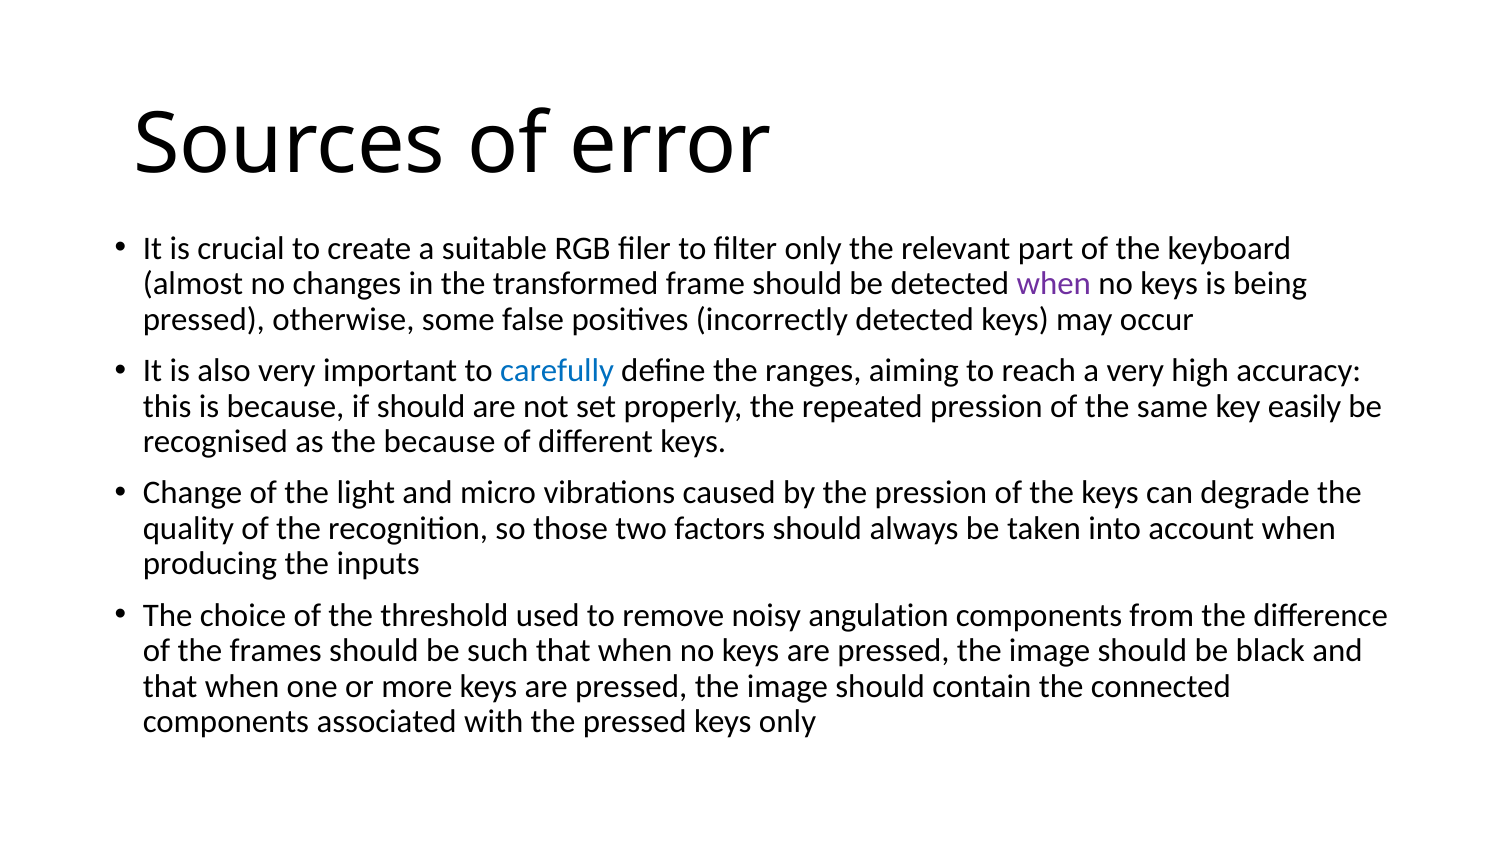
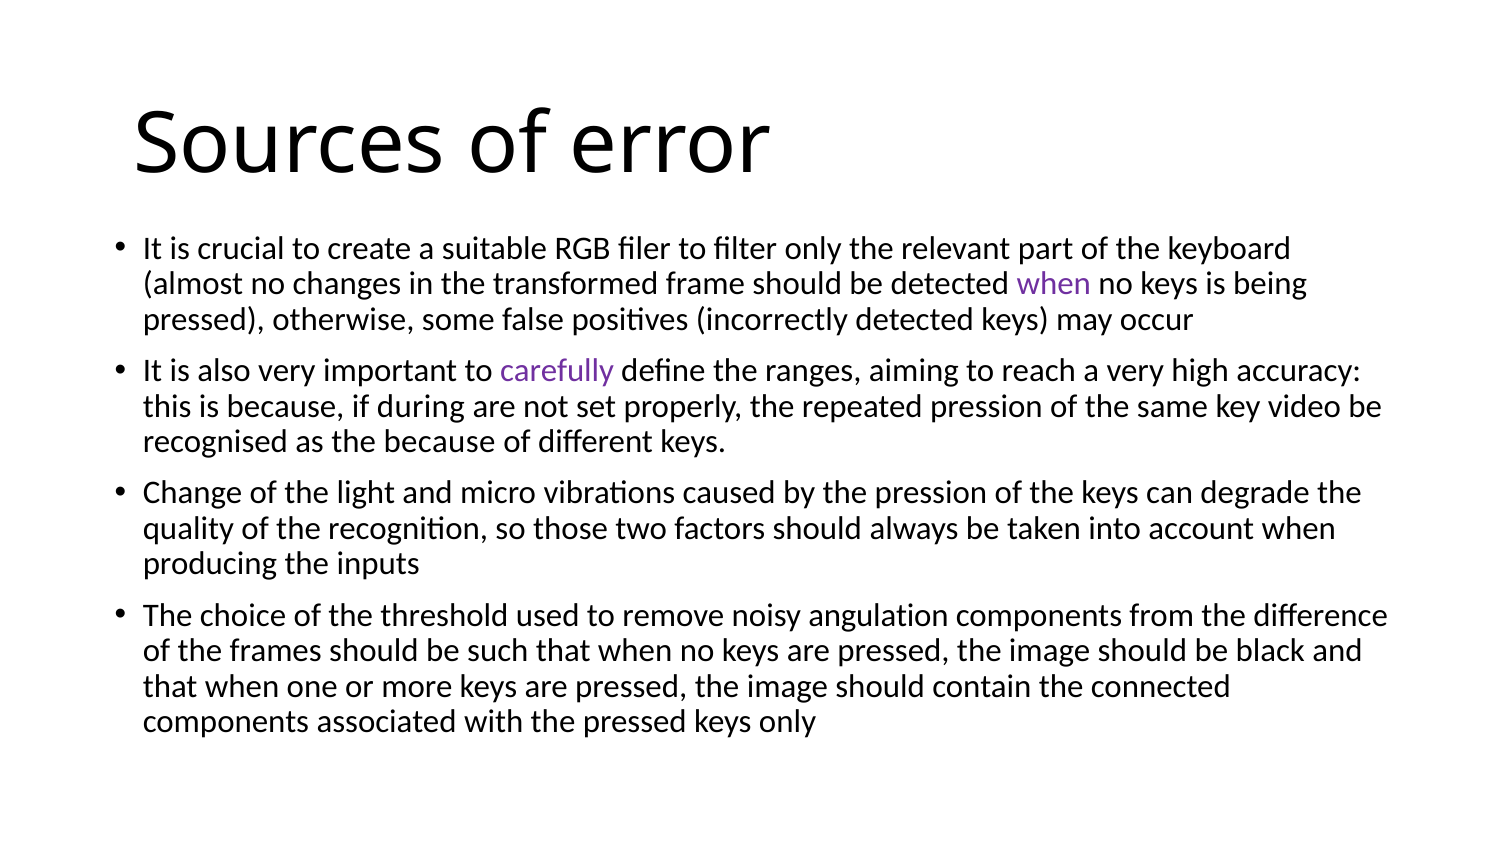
carefully colour: blue -> purple (557, 371)
if should: should -> during (421, 406)
easily: easily -> video (1304, 406)
